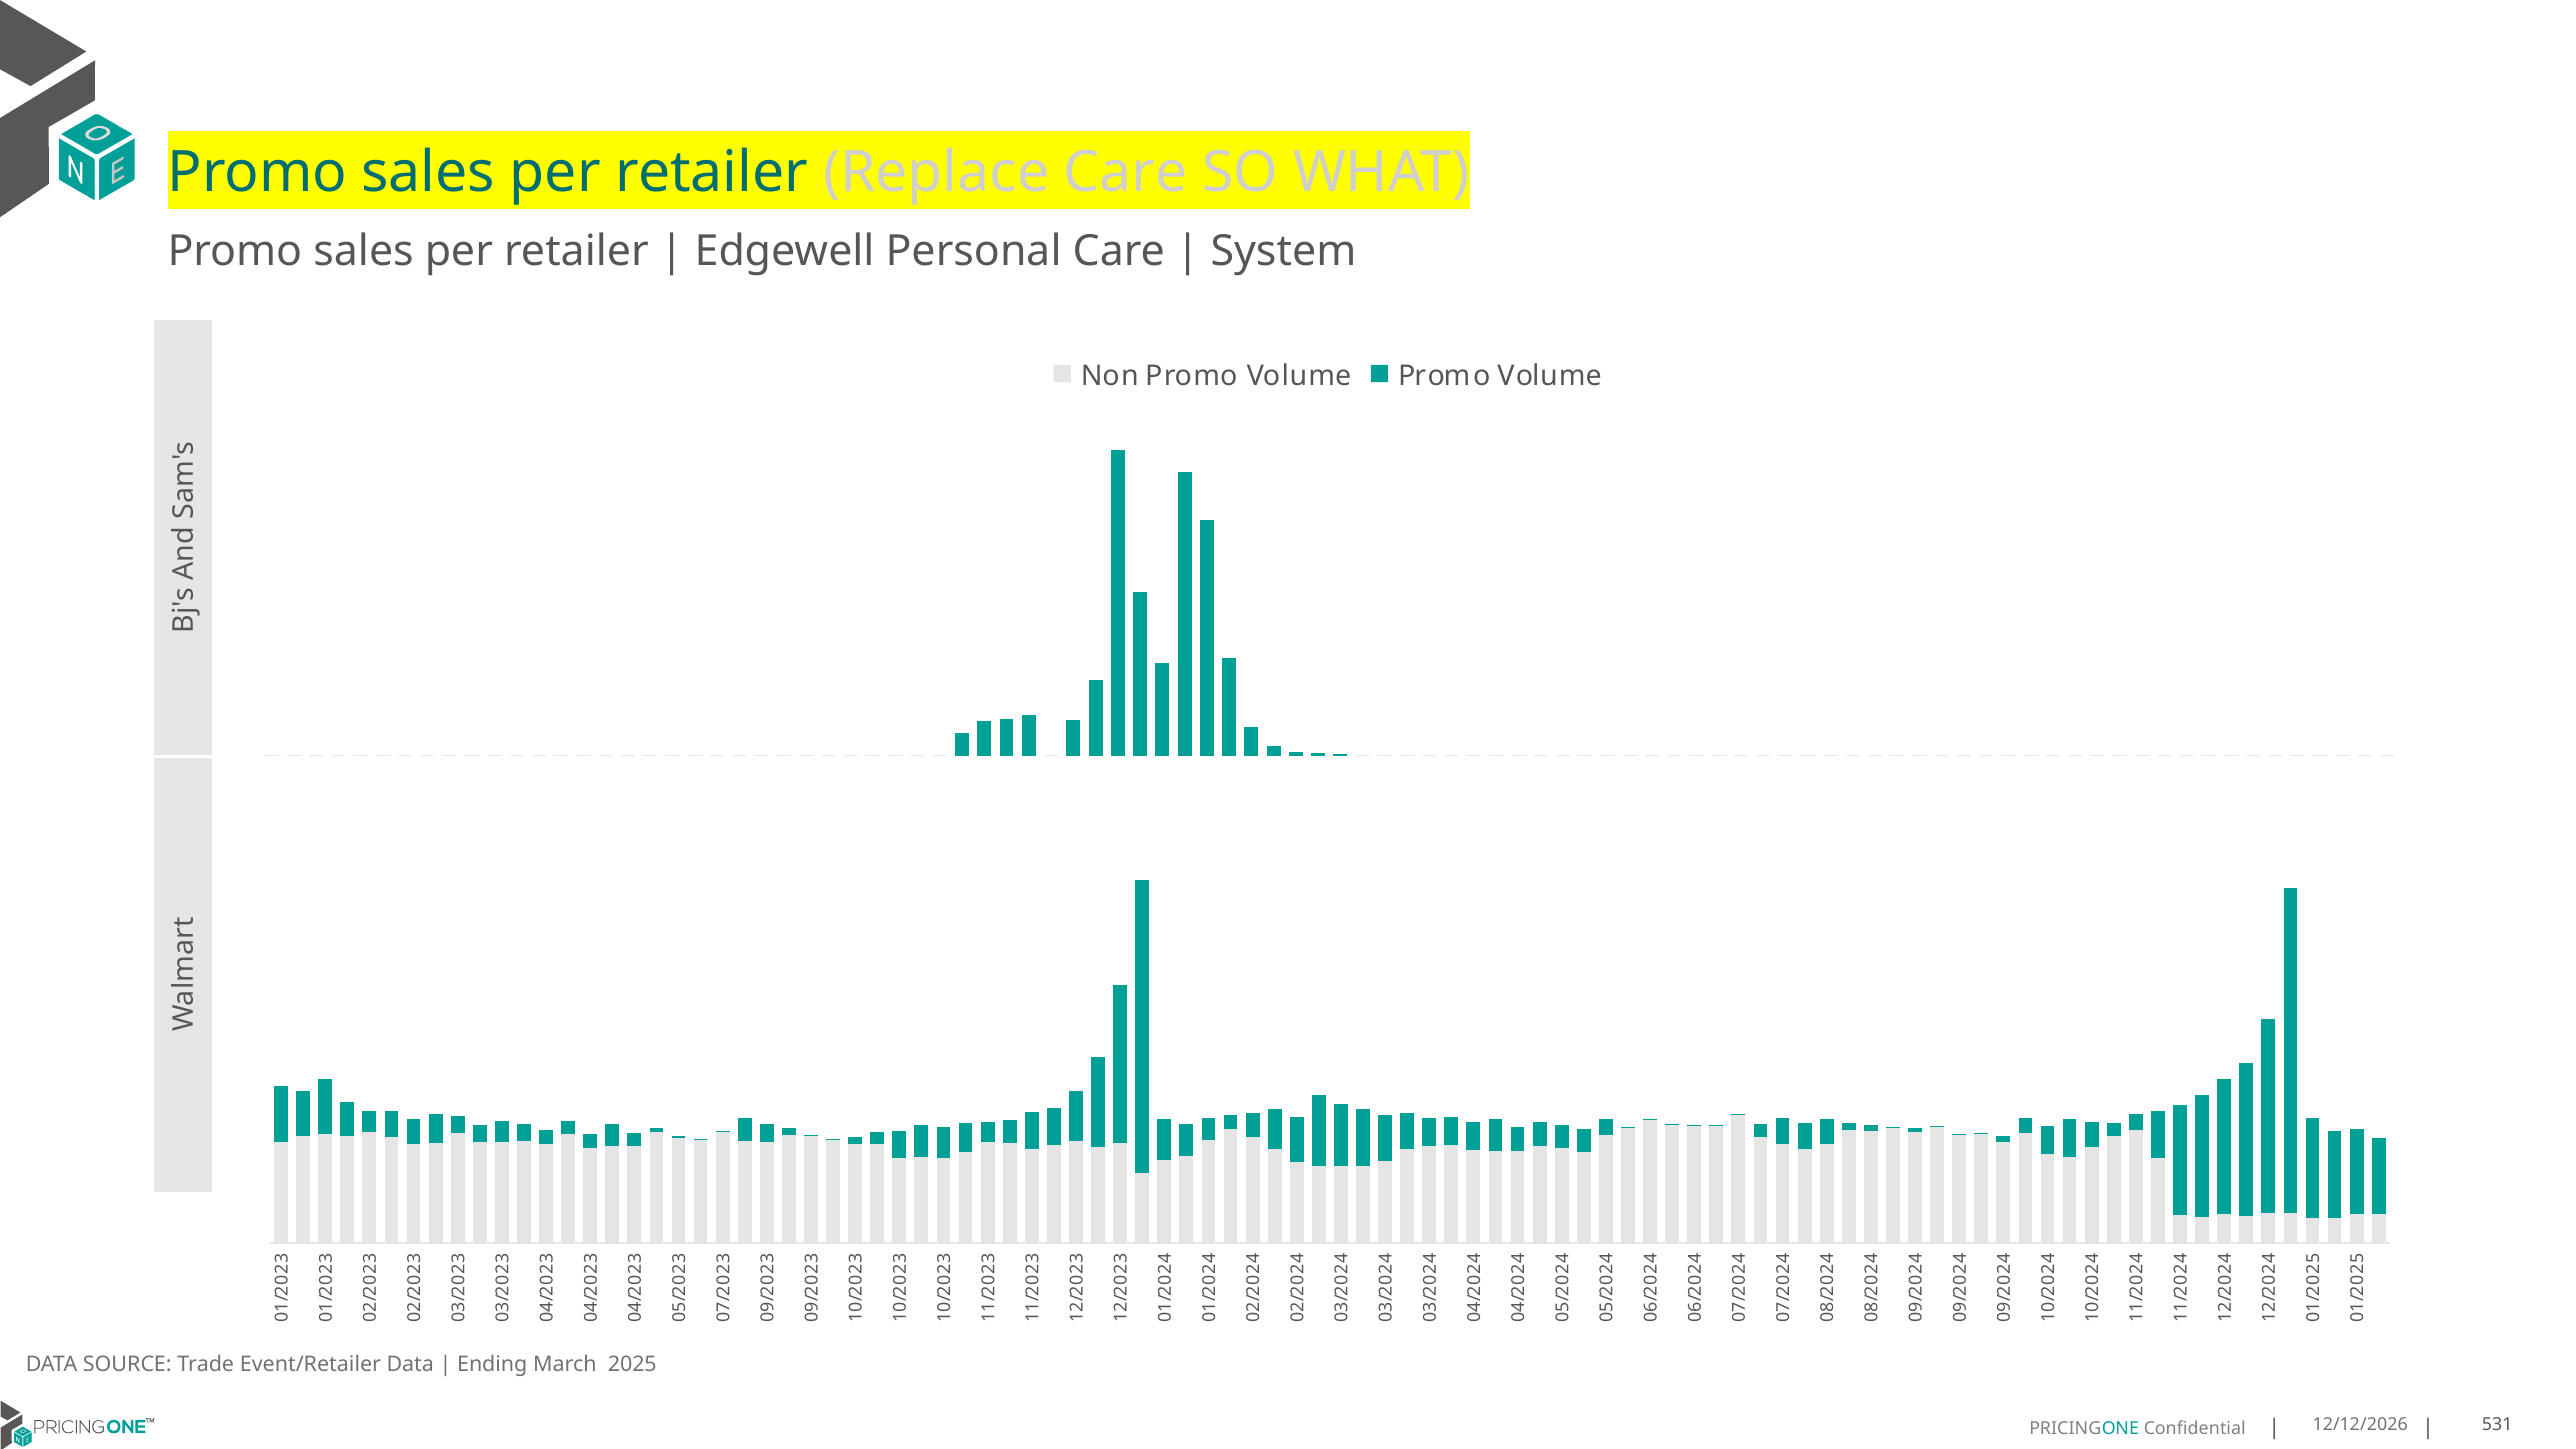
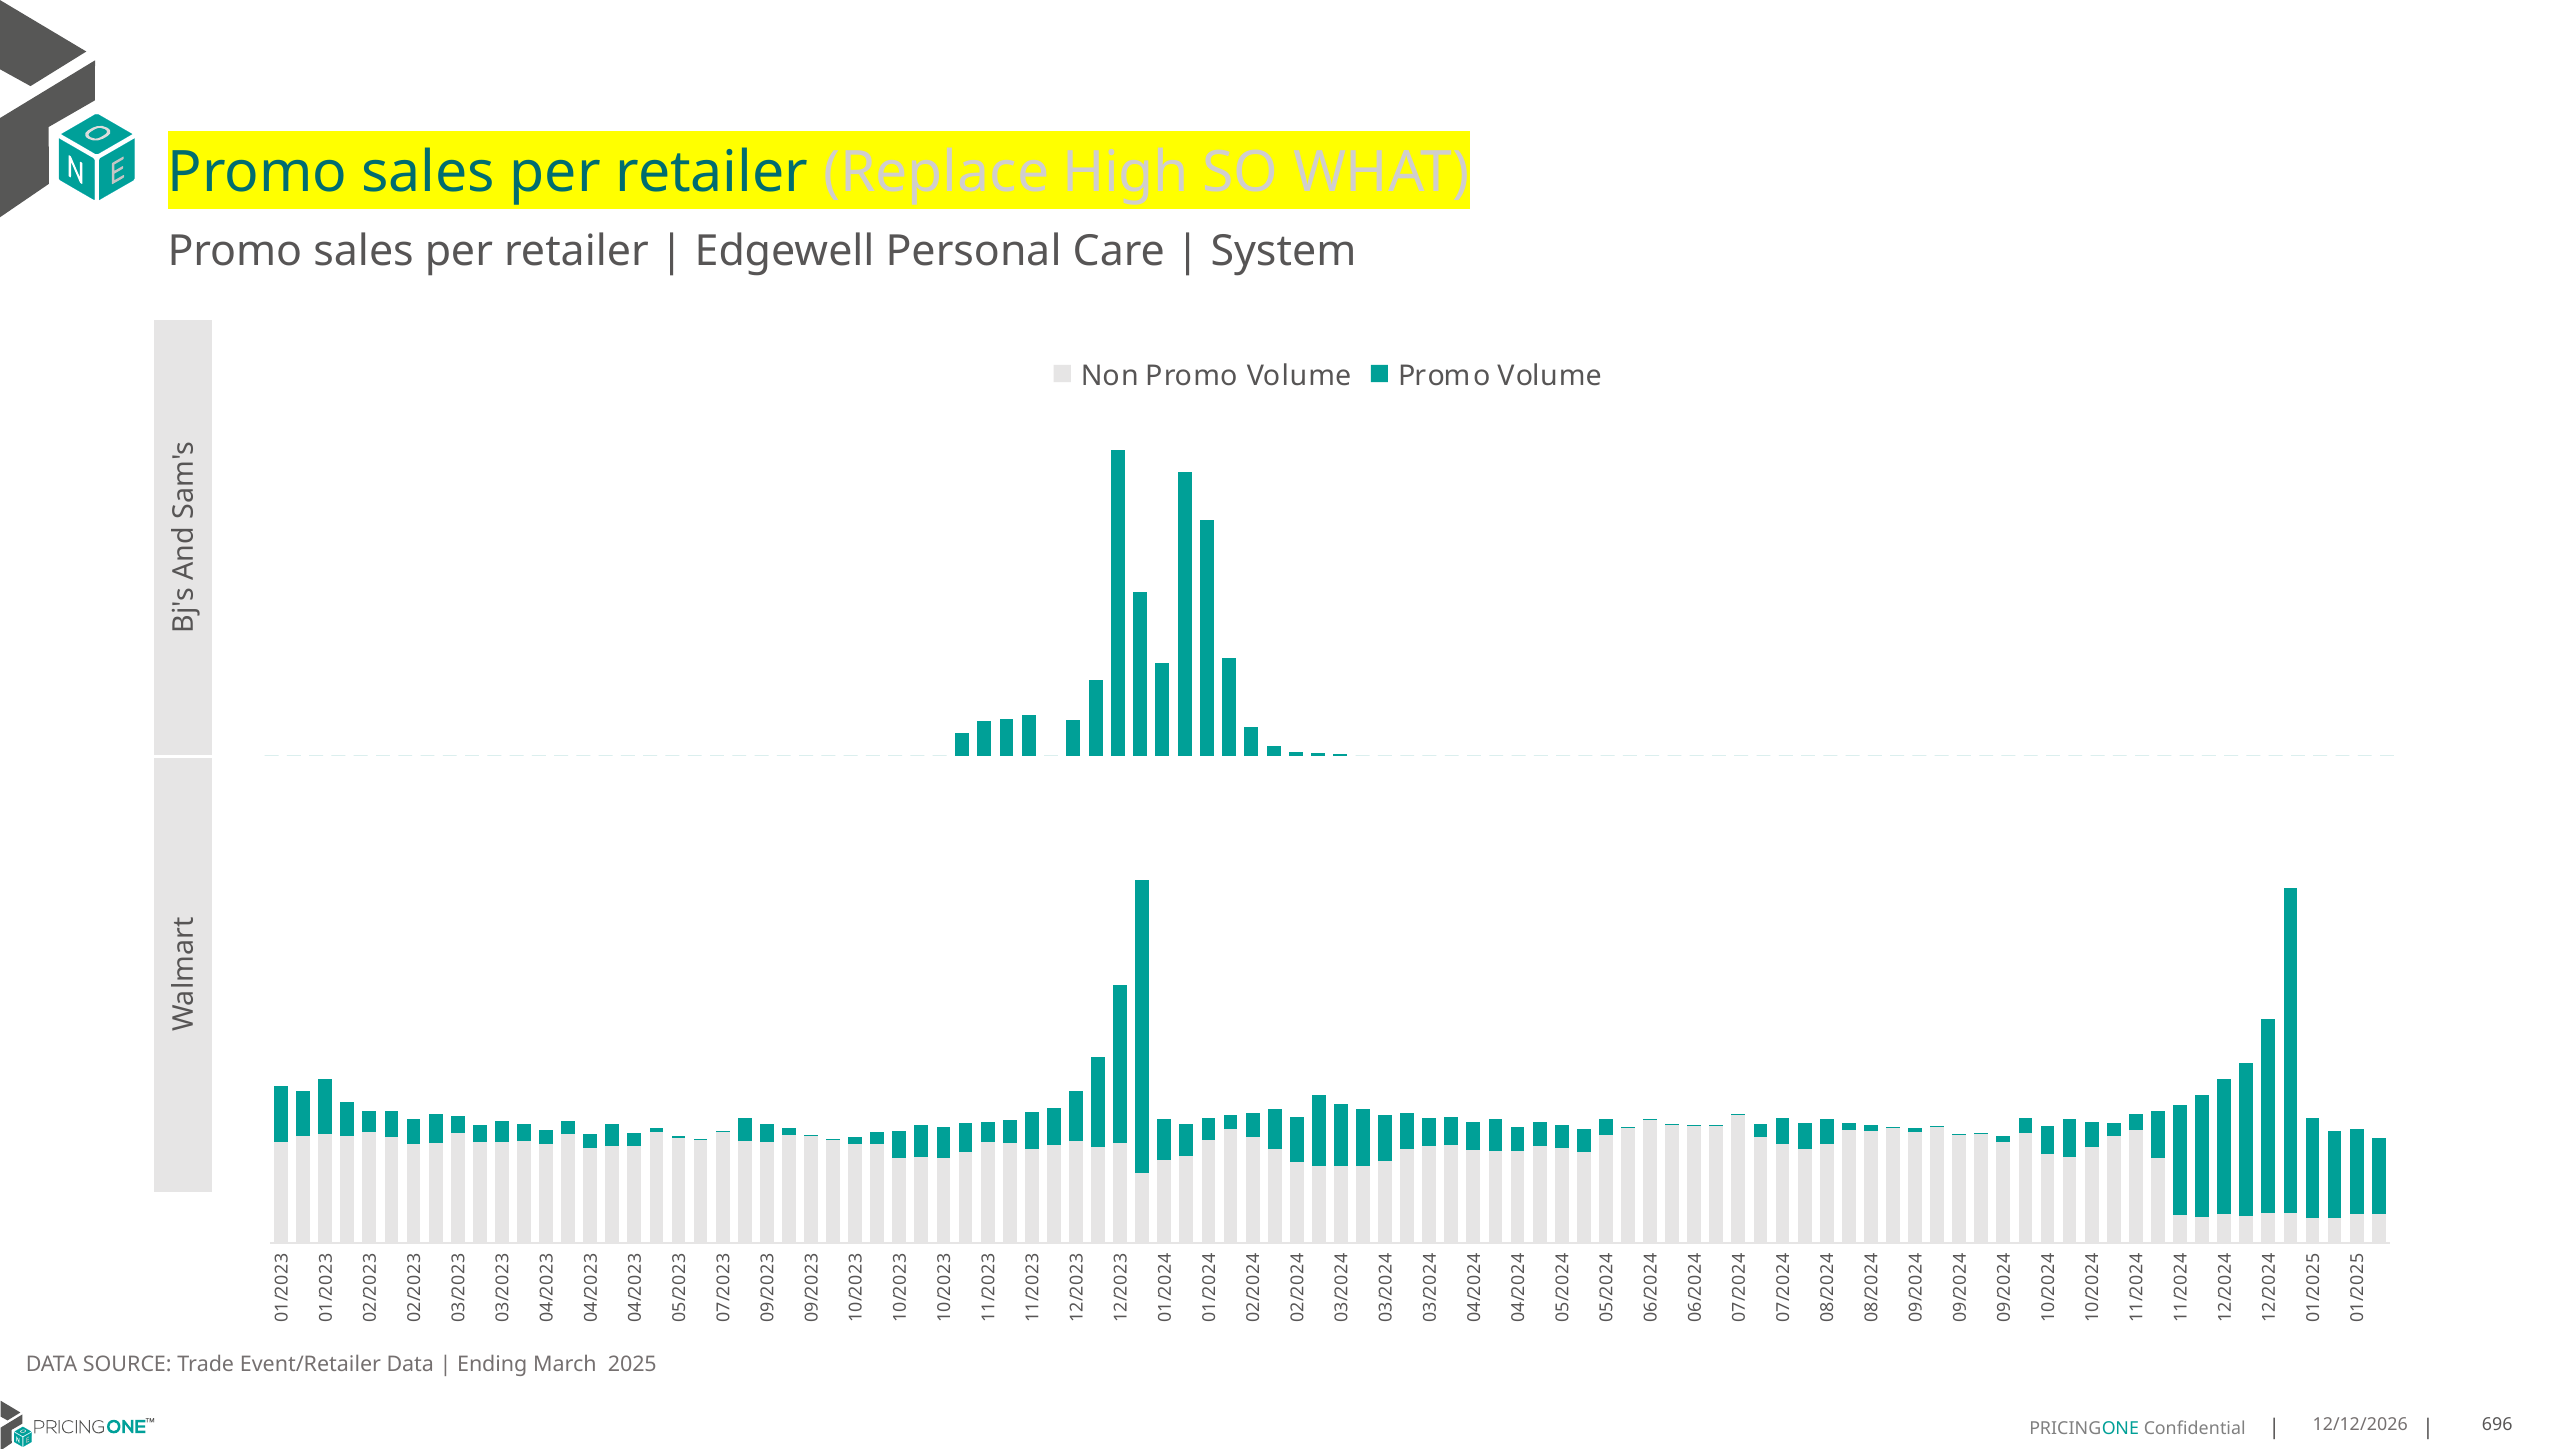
Replace Care: Care -> High (1126, 173)
531: 531 -> 696 (2497, 1425)
